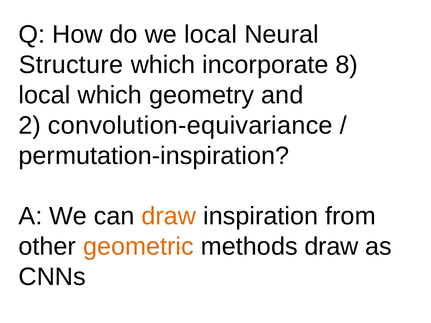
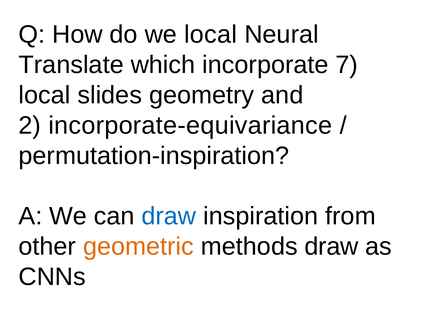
Structure: Structure -> Translate (71, 65)
8: 8 -> 7 (347, 65)
local which: which -> slides (110, 95)
convolution-equivariance: convolution-equivariance -> incorporate-equivariance (190, 126)
draw colour: orange -> blue (169, 216)
